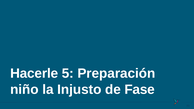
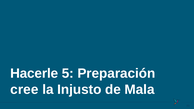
niño: niño -> cree (24, 90)
Fase: Fase -> Mala (140, 90)
